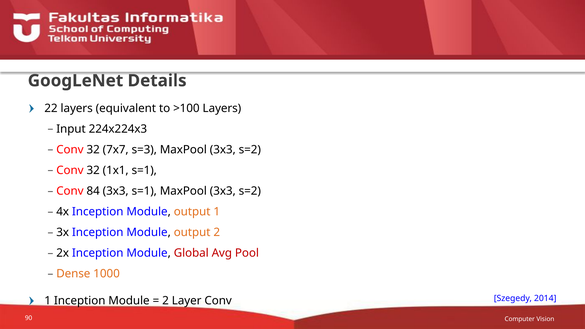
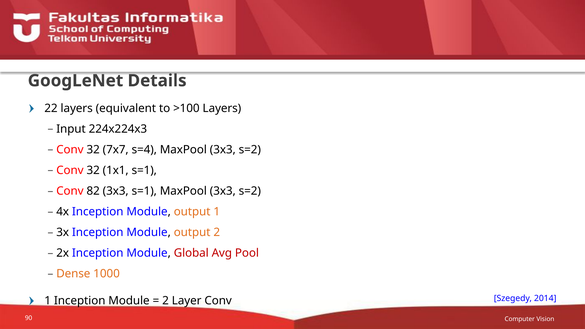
s=3: s=3 -> s=4 (144, 150)
84: 84 -> 82 (93, 191)
